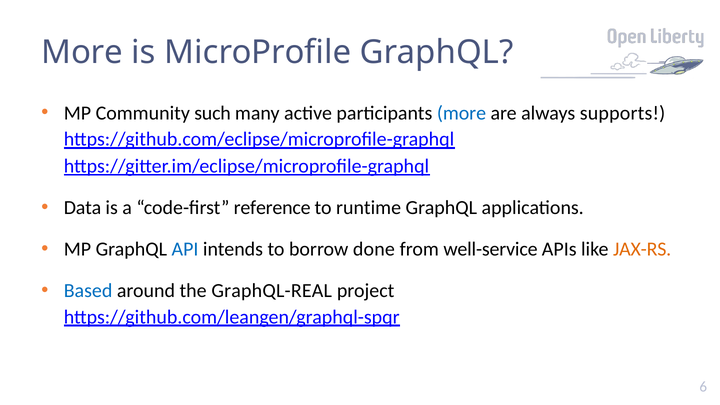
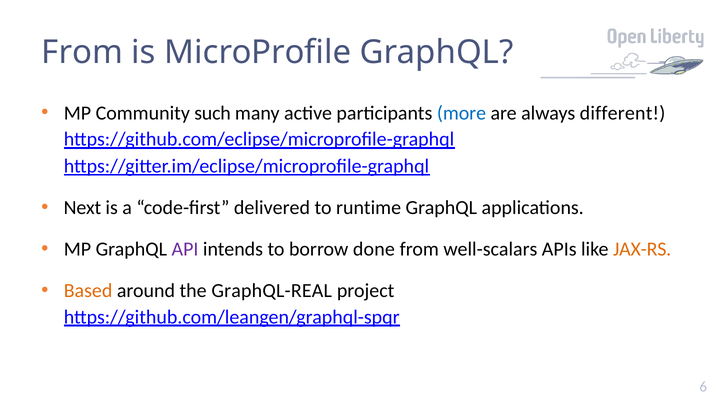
More: More -> From (82, 52)
supports: supports -> different (623, 113)
Data: Data -> Next (82, 208)
reference: reference -> delivered (272, 208)
API colour: blue -> purple (185, 249)
well-service: well-service -> well-scalars (490, 249)
Based colour: blue -> orange (88, 291)
